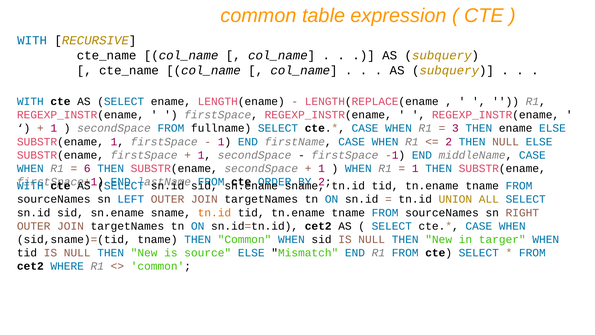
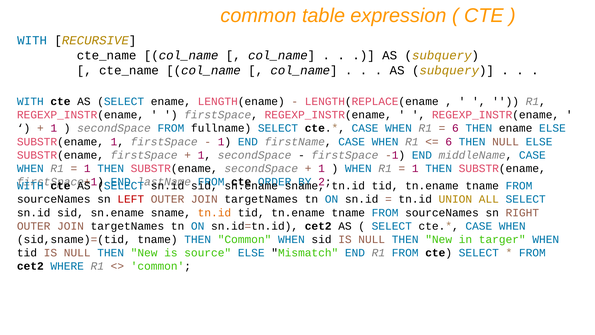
3: 3 -> 6 (455, 128)
2: 2 -> 6 (449, 142)
6: 6 -> 1 (87, 168)
LEFT colour: blue -> red (131, 199)
